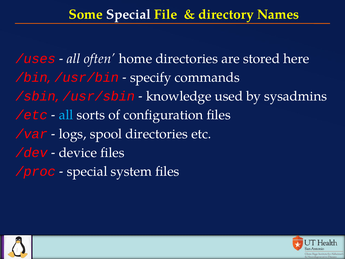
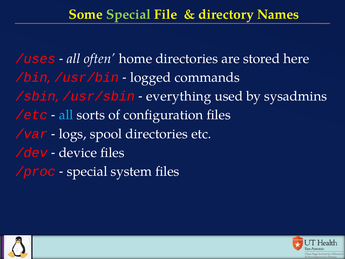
Special colour: white -> light green (128, 14)
specify: specify -> logged (151, 77)
knowledge: knowledge -> everything (179, 96)
